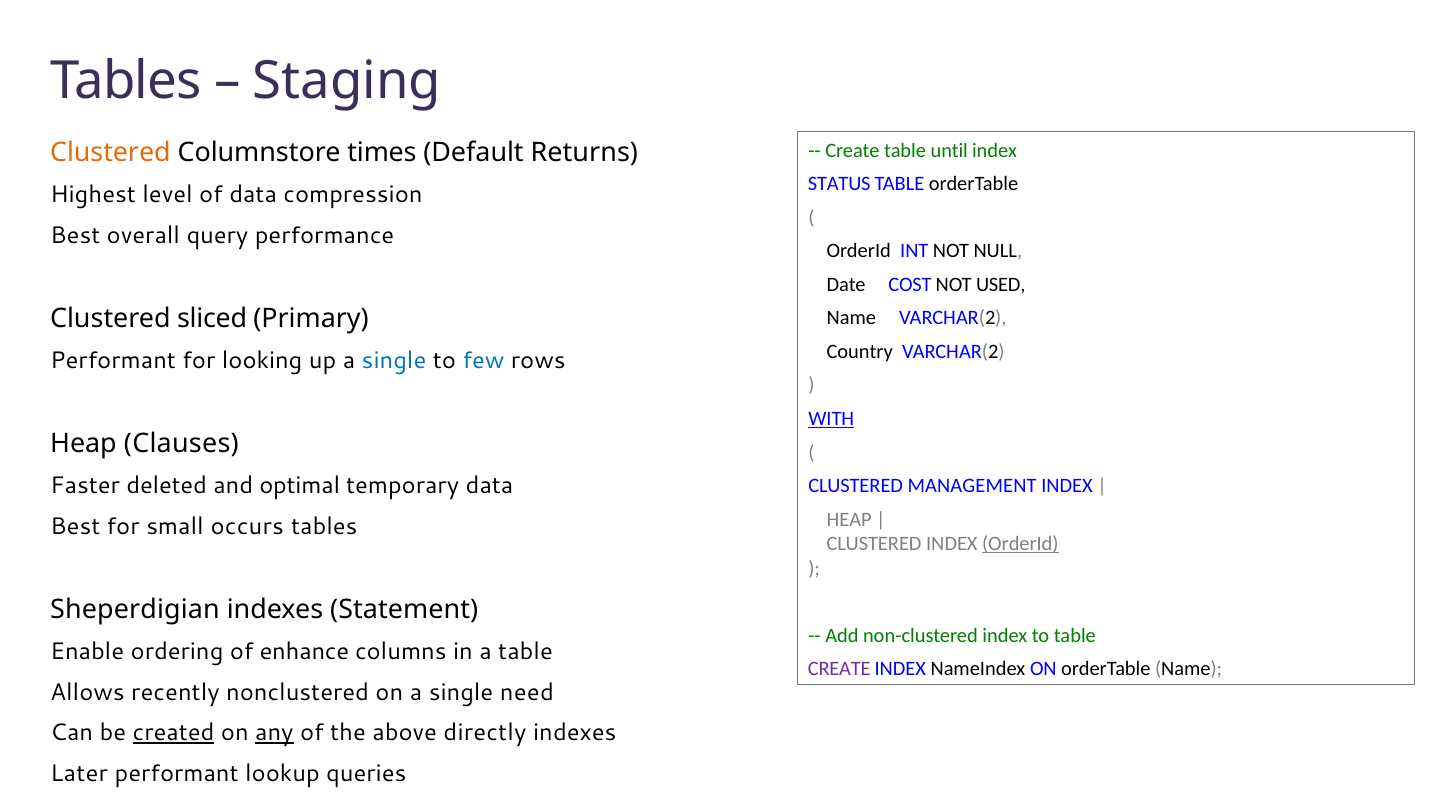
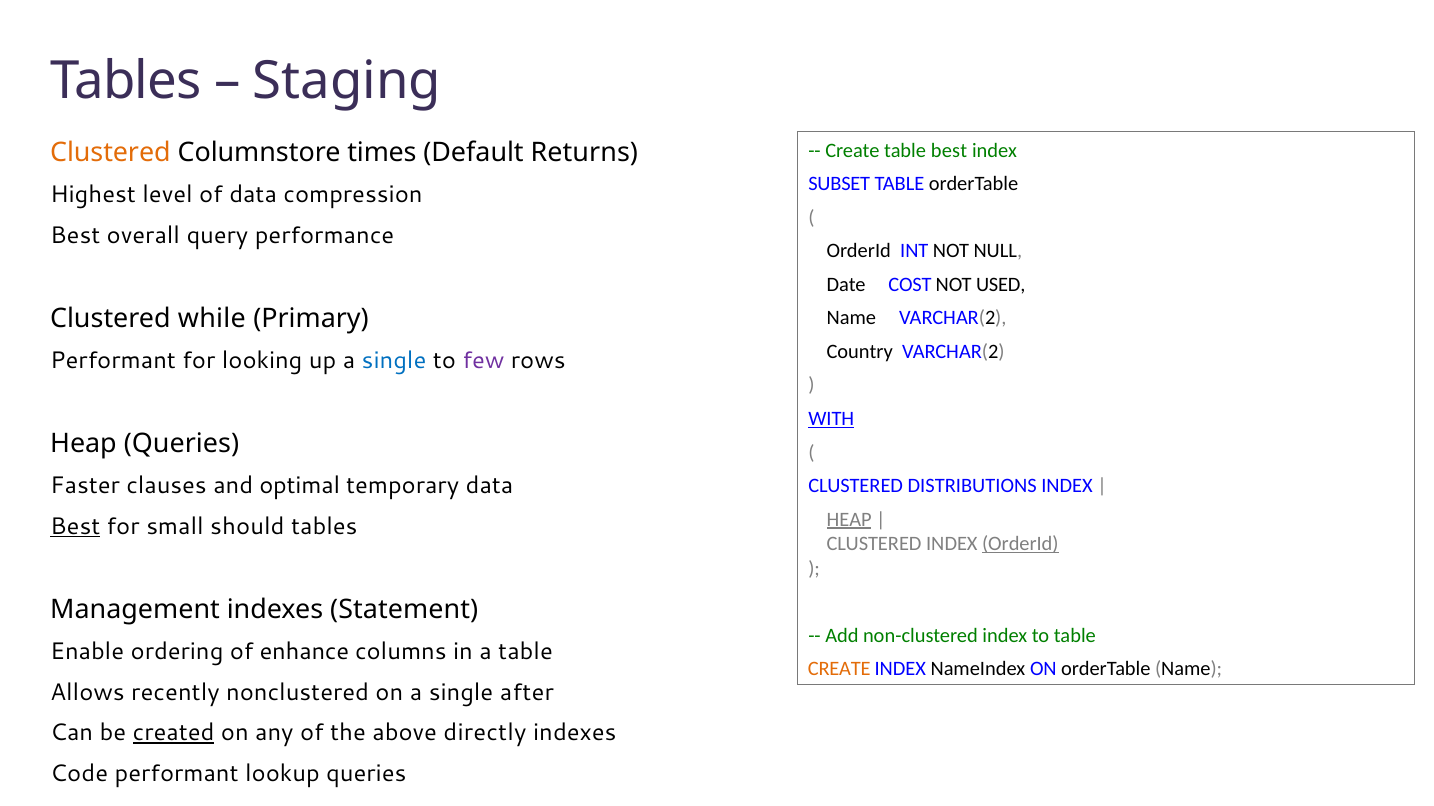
table until: until -> best (949, 151)
STATUS: STATUS -> SUBSET (839, 184)
sliced: sliced -> while (212, 319)
few colour: blue -> purple (484, 361)
Heap Clauses: Clauses -> Queries (181, 444)
deleted: deleted -> clauses (167, 486)
MANAGEMENT: MANAGEMENT -> DISTRIBUTIONS (972, 486)
HEAP underline: none -> present (849, 520)
Best underline: none -> present (75, 527)
occurs: occurs -> should (247, 527)
Sheperdigian: Sheperdigian -> Management (135, 610)
CREATE colour: purple -> orange (839, 669)
need: need -> after (527, 693)
any underline: present -> none (274, 733)
Later: Later -> Code (79, 774)
